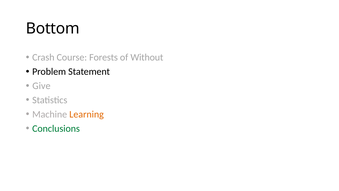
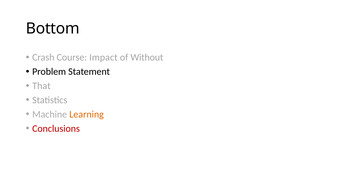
Forests: Forests -> Impact (103, 57)
Give: Give -> That (41, 86)
Conclusions colour: green -> red (56, 128)
